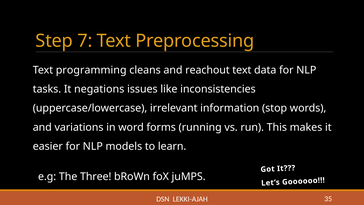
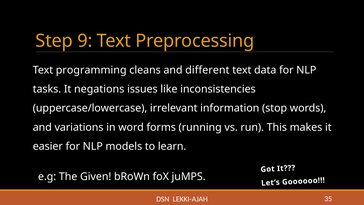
7: 7 -> 9 (85, 41)
reachout: reachout -> different (207, 70)
Three: Three -> Given (96, 176)
